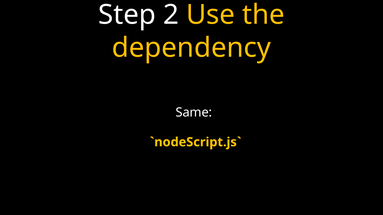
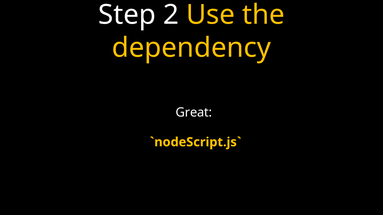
Same: Same -> Great (194, 113)
